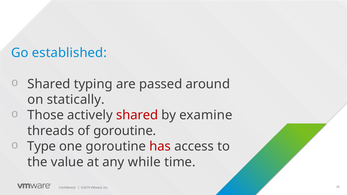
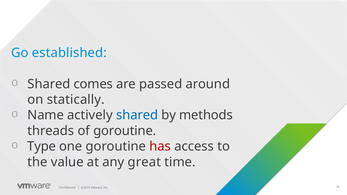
typing: typing -> comes (93, 84)
Those: Those -> Name (46, 115)
shared colour: red -> blue (137, 115)
examine: examine -> methods (206, 115)
while: while -> great (144, 162)
